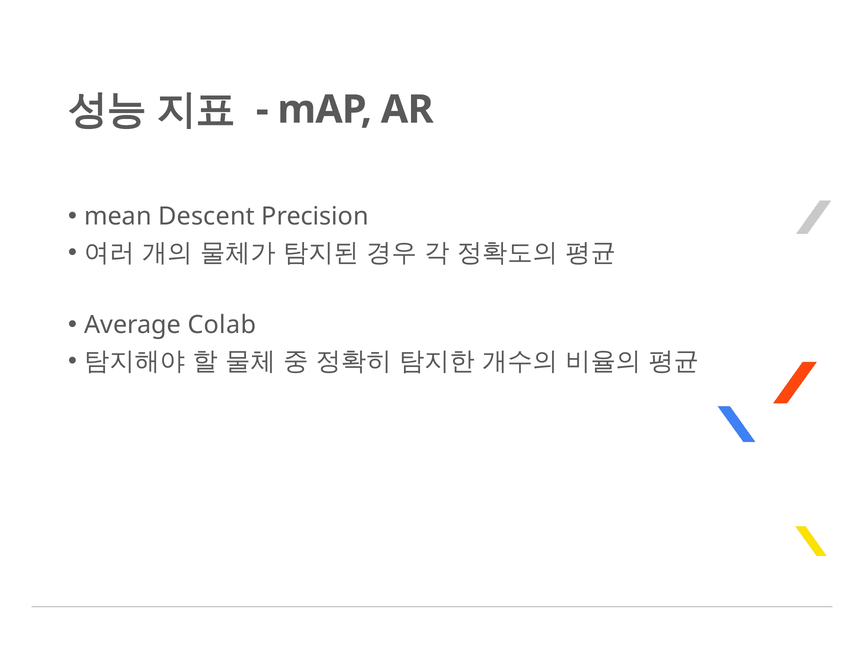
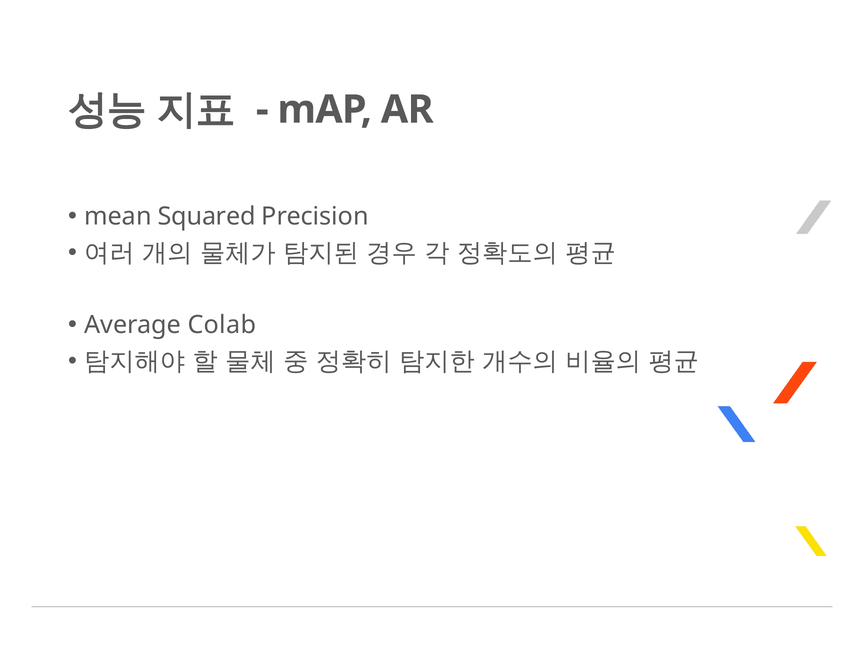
Descent: Descent -> Squared (207, 216)
